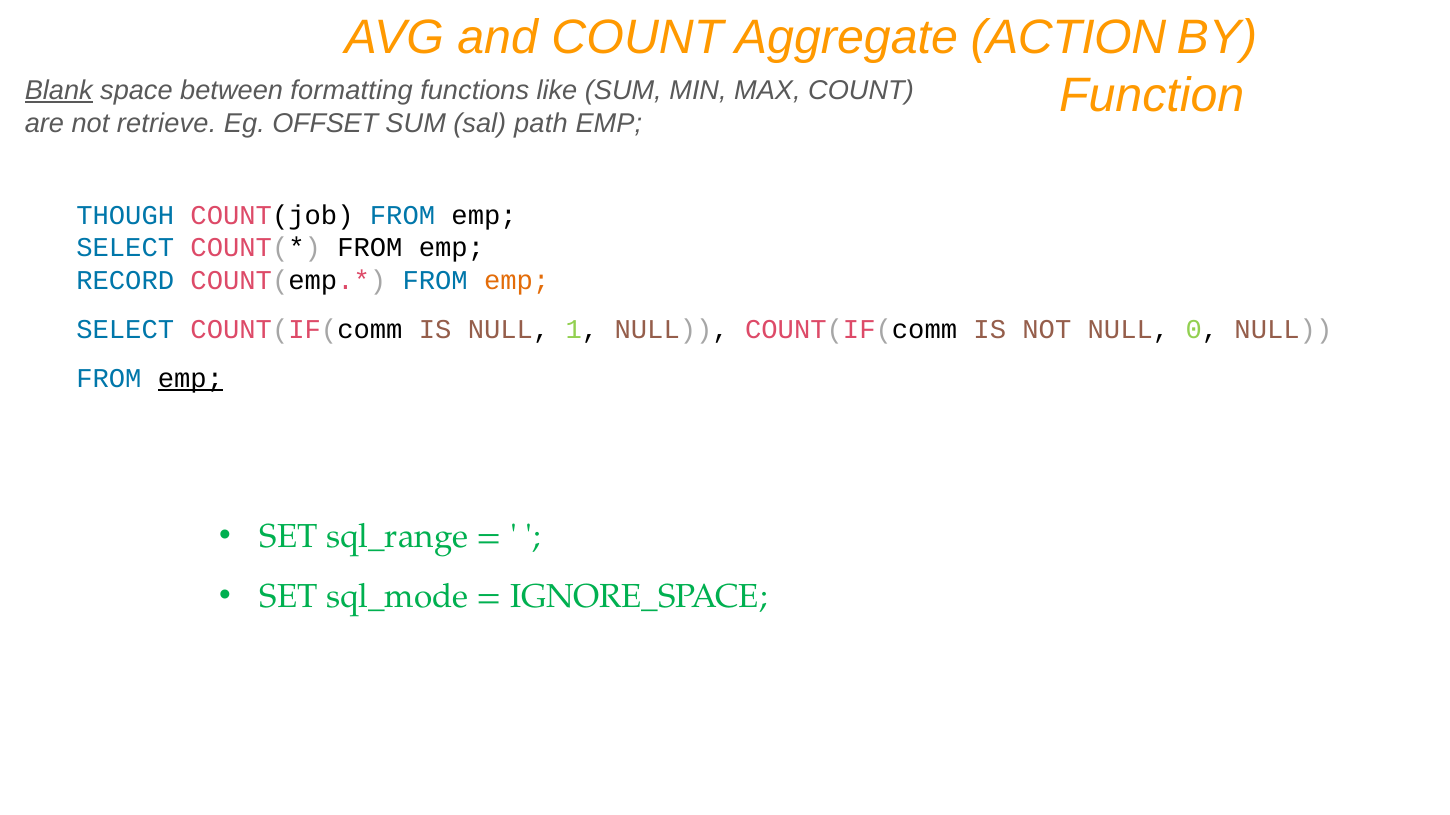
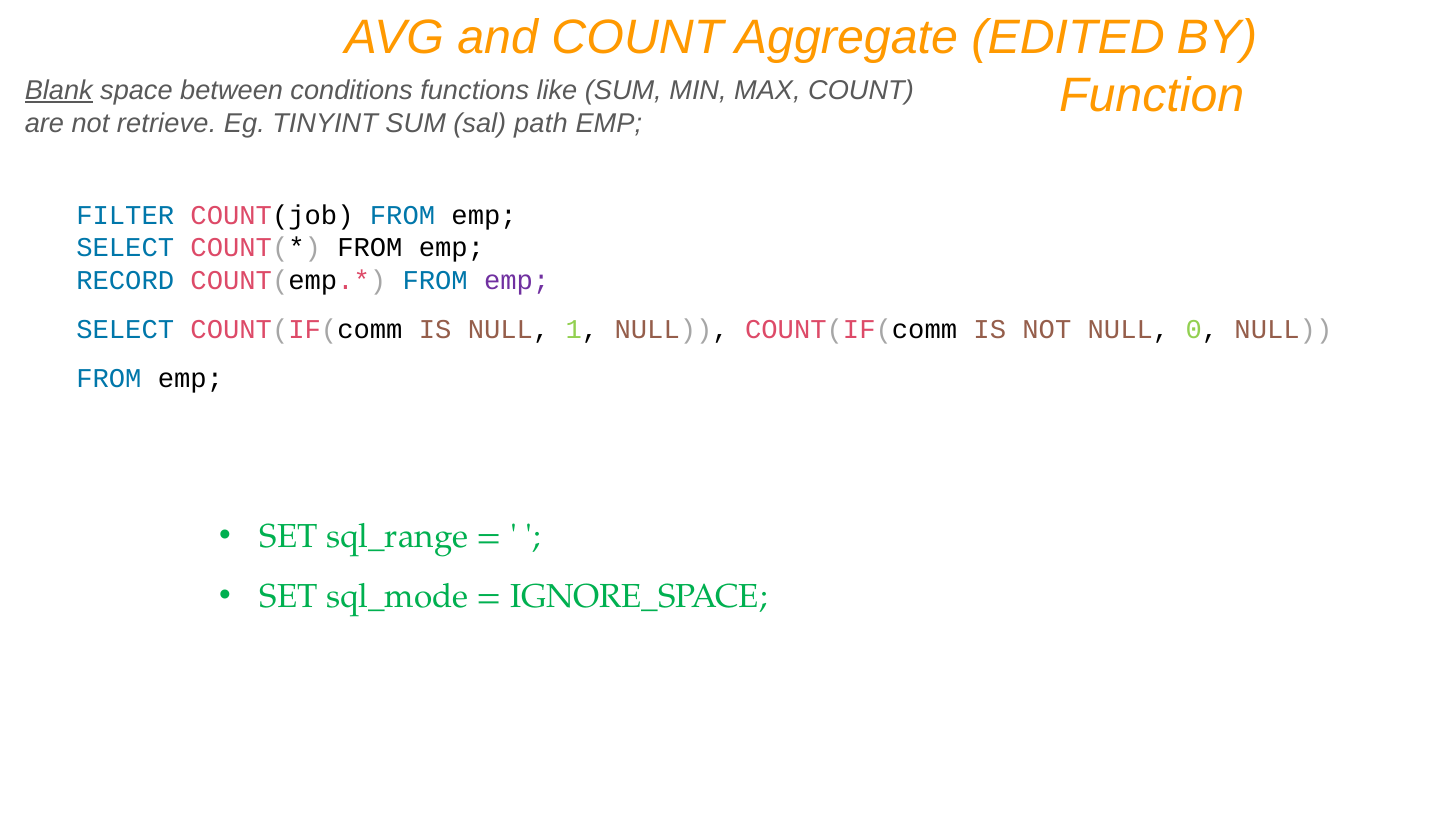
ACTION: ACTION -> EDITED (1068, 38)
formatting: formatting -> conditions (352, 91)
OFFSET: OFFSET -> TINYINT (325, 123)
THOUGH: THOUGH -> FILTER (125, 215)
emp colour: orange -> purple (517, 281)
emp underline: present -> none (190, 379)
